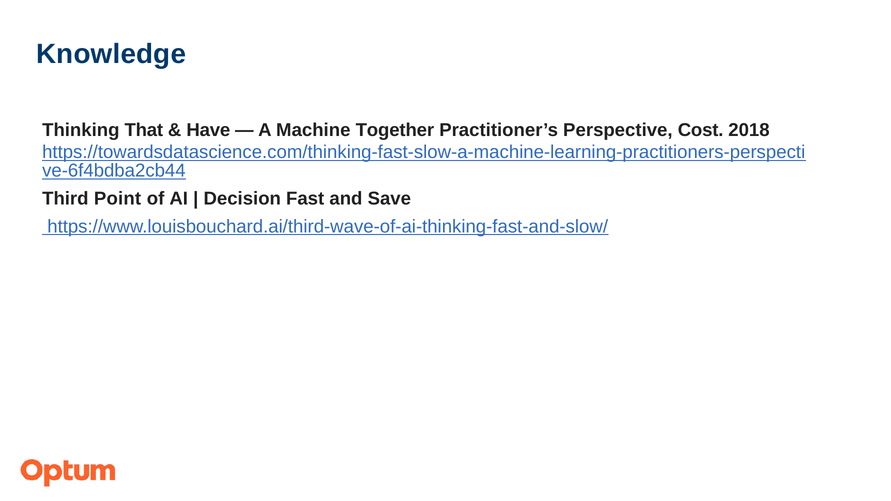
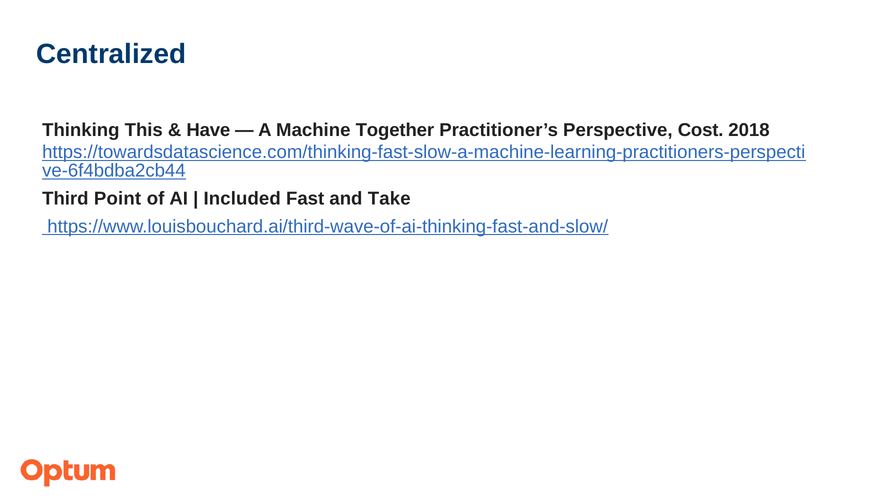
Knowledge: Knowledge -> Centralized (111, 54)
That: That -> This (144, 130)
Decision: Decision -> Included (242, 199)
Save: Save -> Take (389, 199)
